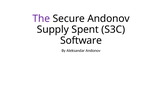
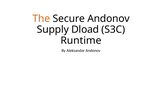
The colour: purple -> orange (41, 19)
Spent: Spent -> Dload (85, 30)
Software: Software -> Runtime (81, 40)
